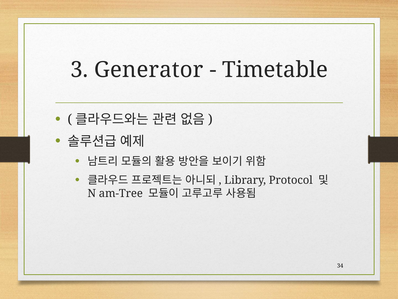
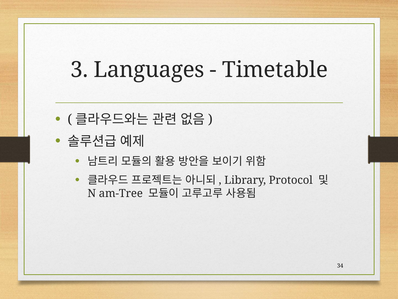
Generator: Generator -> Languages (149, 70)
